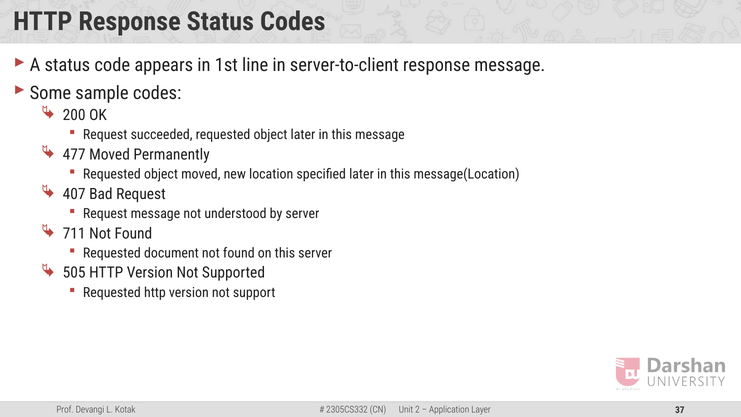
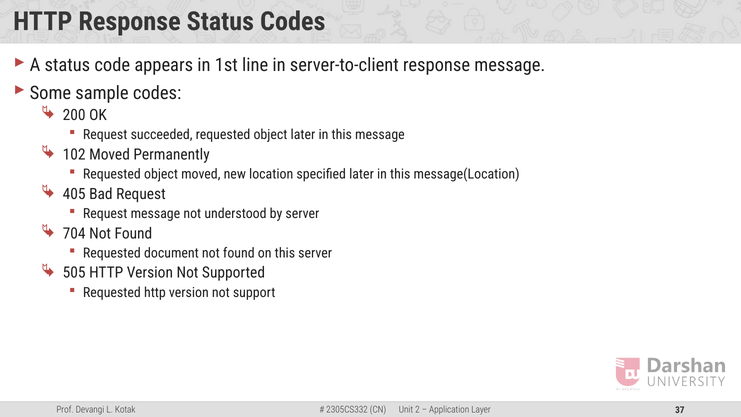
477: 477 -> 102 (74, 154)
407: 407 -> 405 (74, 194)
711: 711 -> 704 (74, 233)
